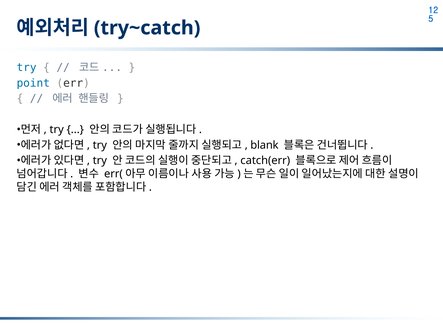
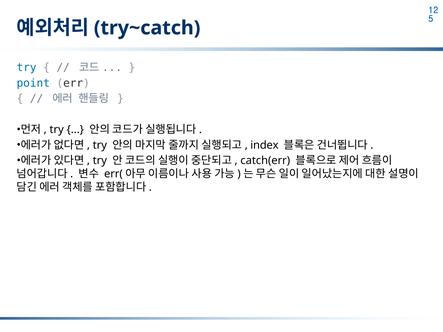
blank: blank -> index (264, 145)
